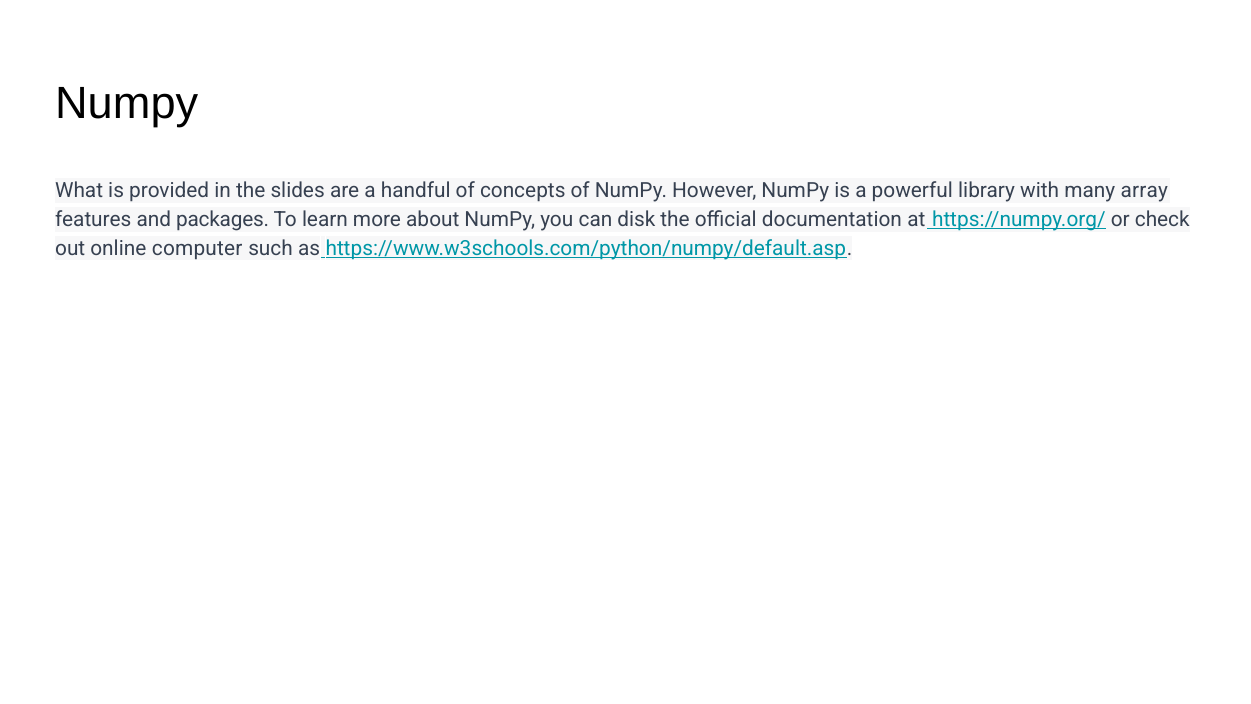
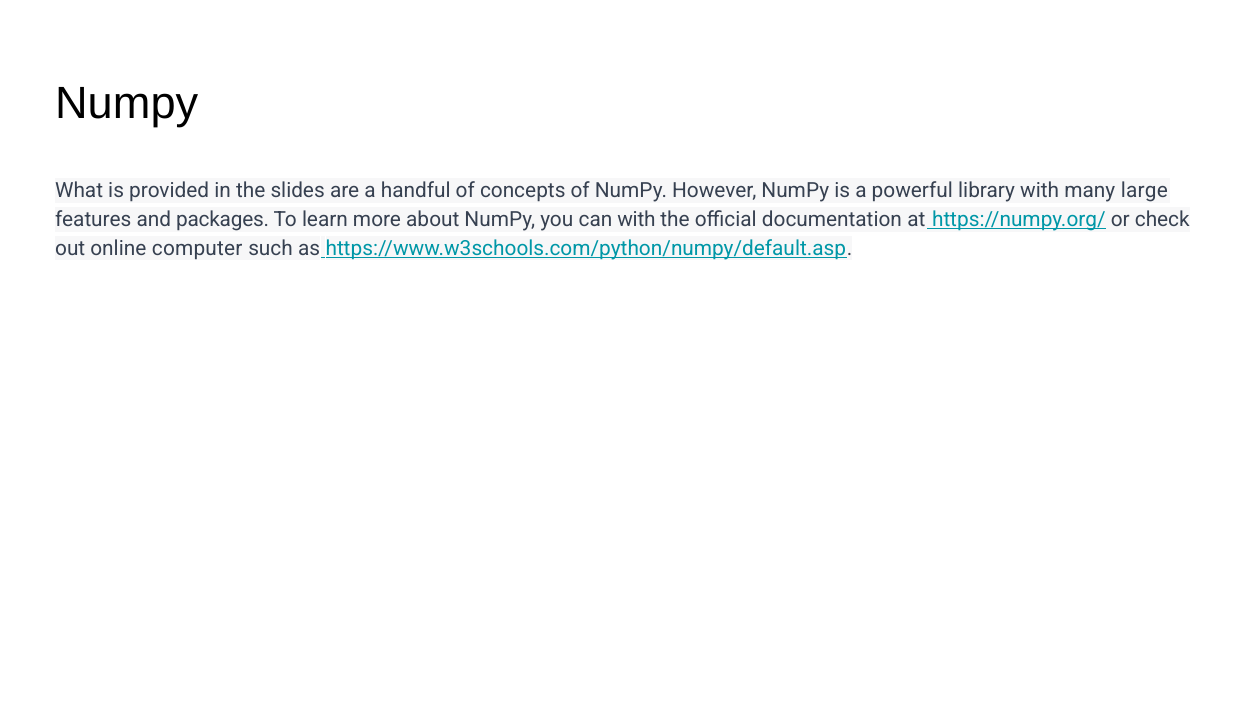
array: array -> large (1144, 191)
can disk: disk -> with (636, 220)
